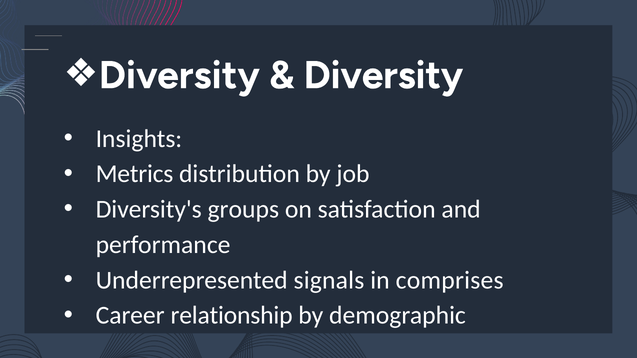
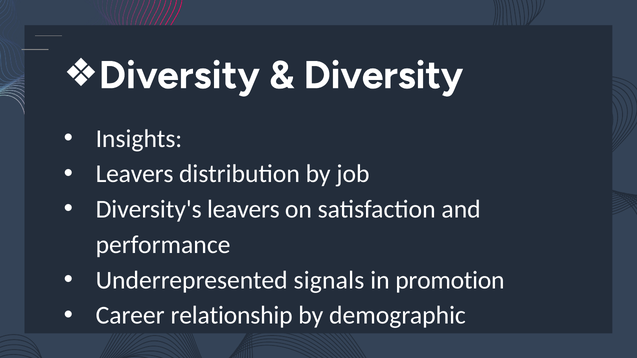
Metrics: Metrics -> Leavers (135, 174)
Diversity's groups: groups -> leavers (243, 210)
comprises: comprises -> promotion (450, 280)
